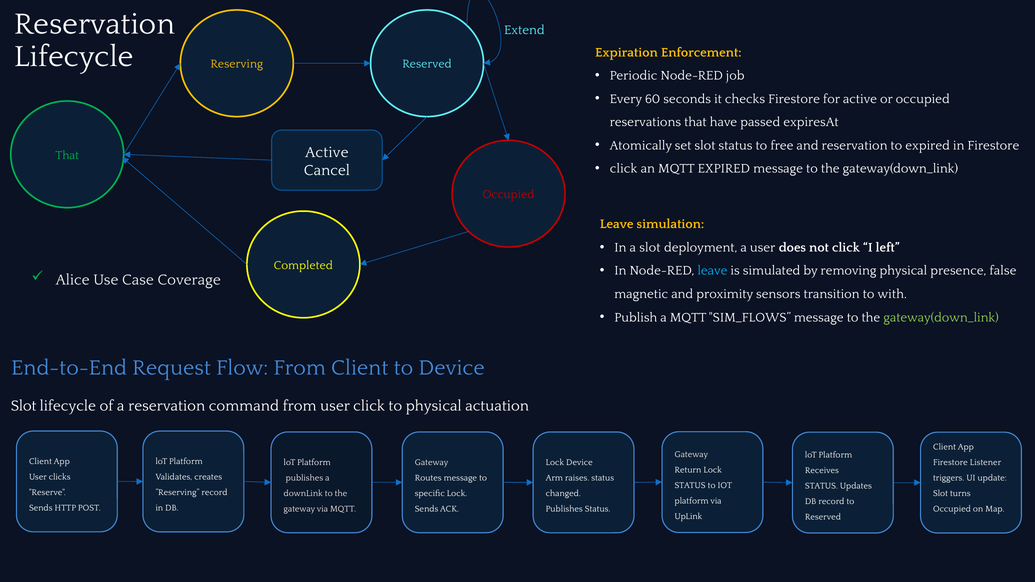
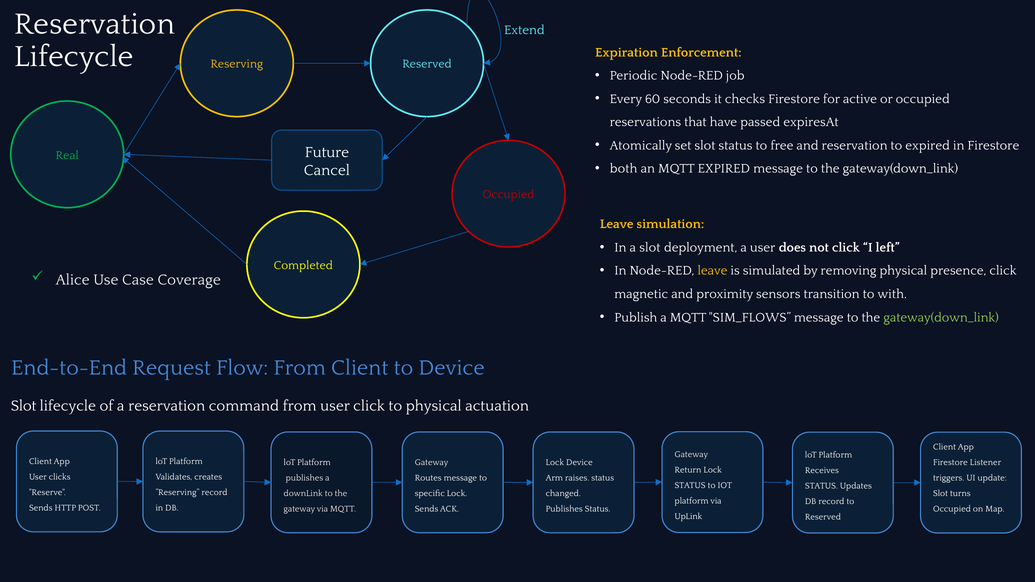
Active: Active -> Future (327, 152)
That: That -> Real (67, 155)
click: click -> both (624, 169)
leave colour: light blue -> yellow (713, 271)
presence false: false -> click (1003, 271)
